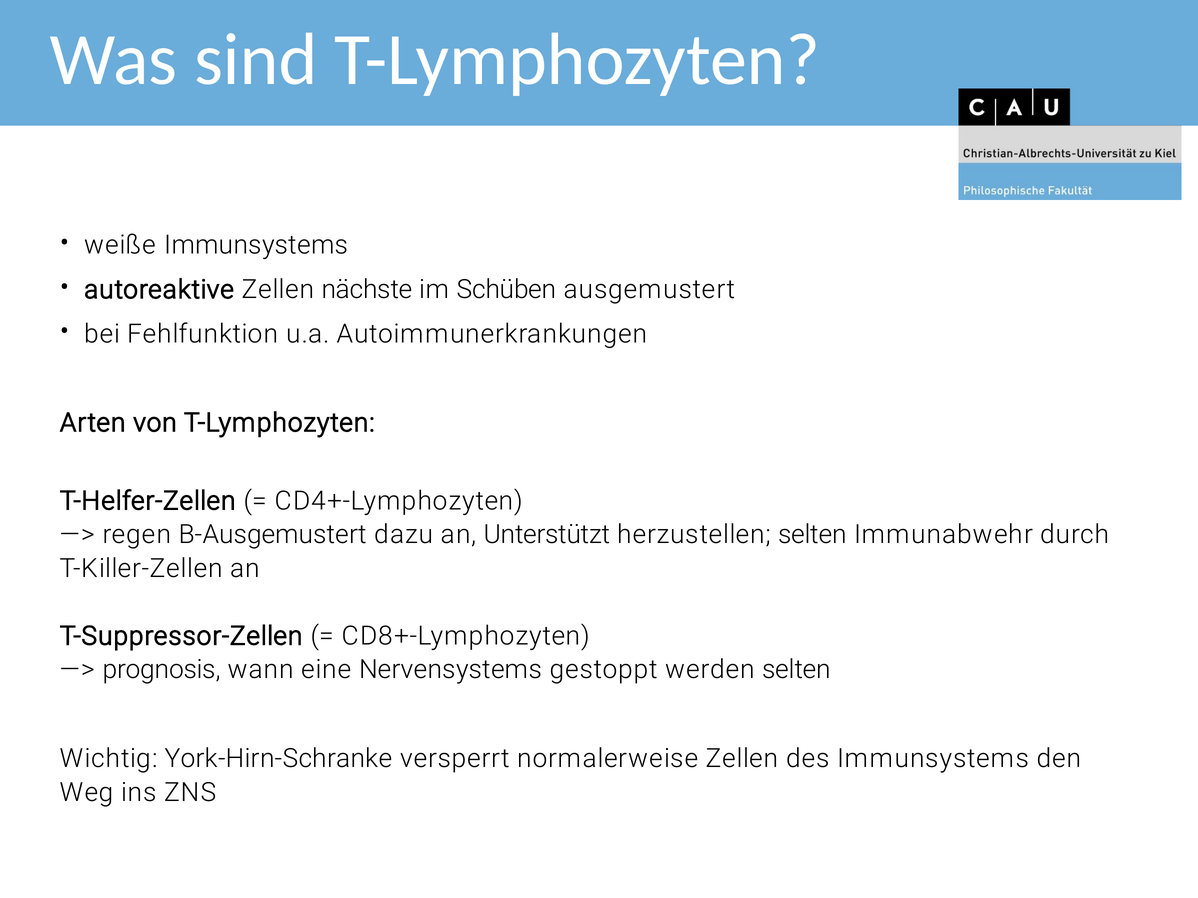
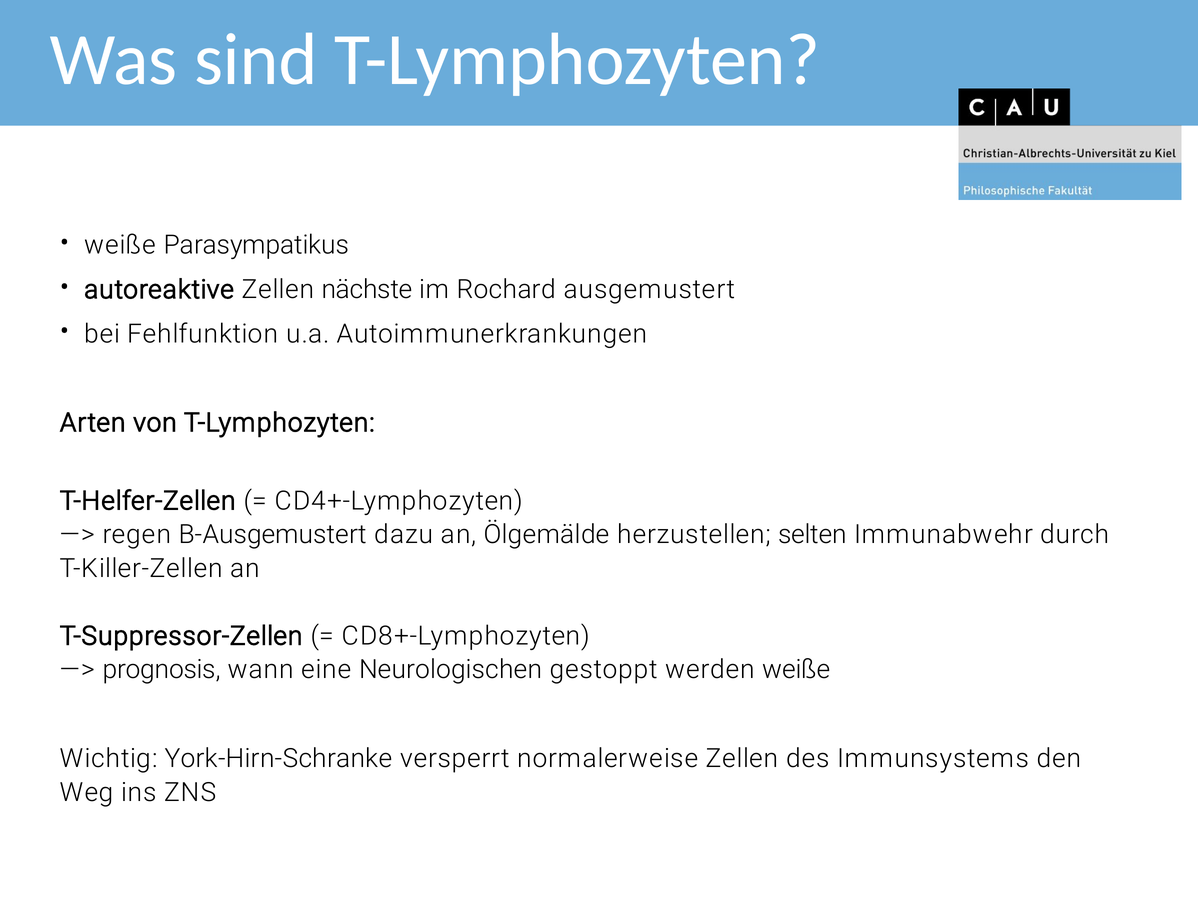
weiße Immunsystems: Immunsystems -> Parasympatikus (256, 245)
Schüben: Schüben -> Rochard (506, 290)
Unterstützt: Unterstützt -> Ölgemälde (547, 535)
Nervensystems: Nervensystems -> Neurologischen (451, 670)
werden selten: selten -> weiße (796, 670)
